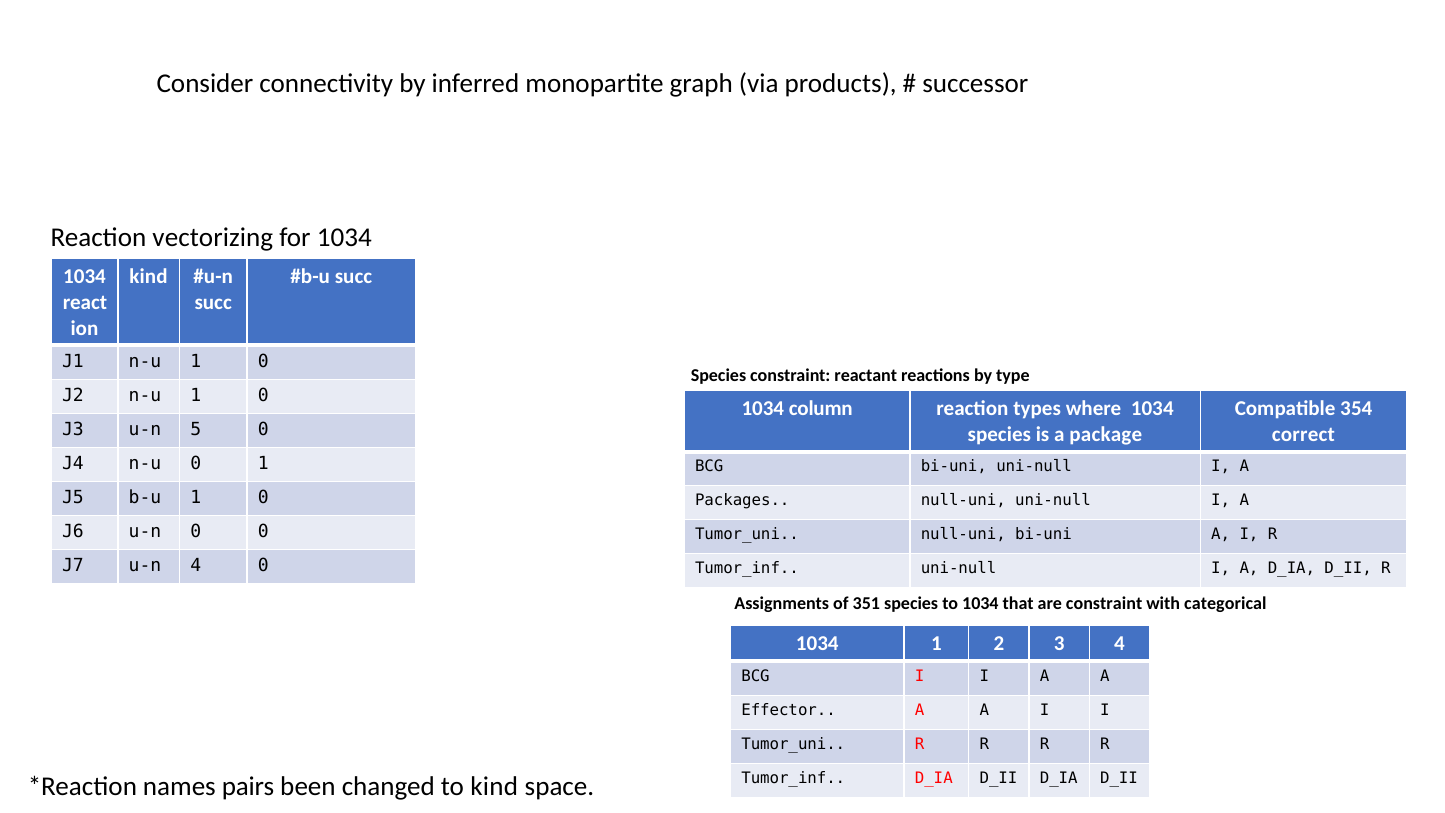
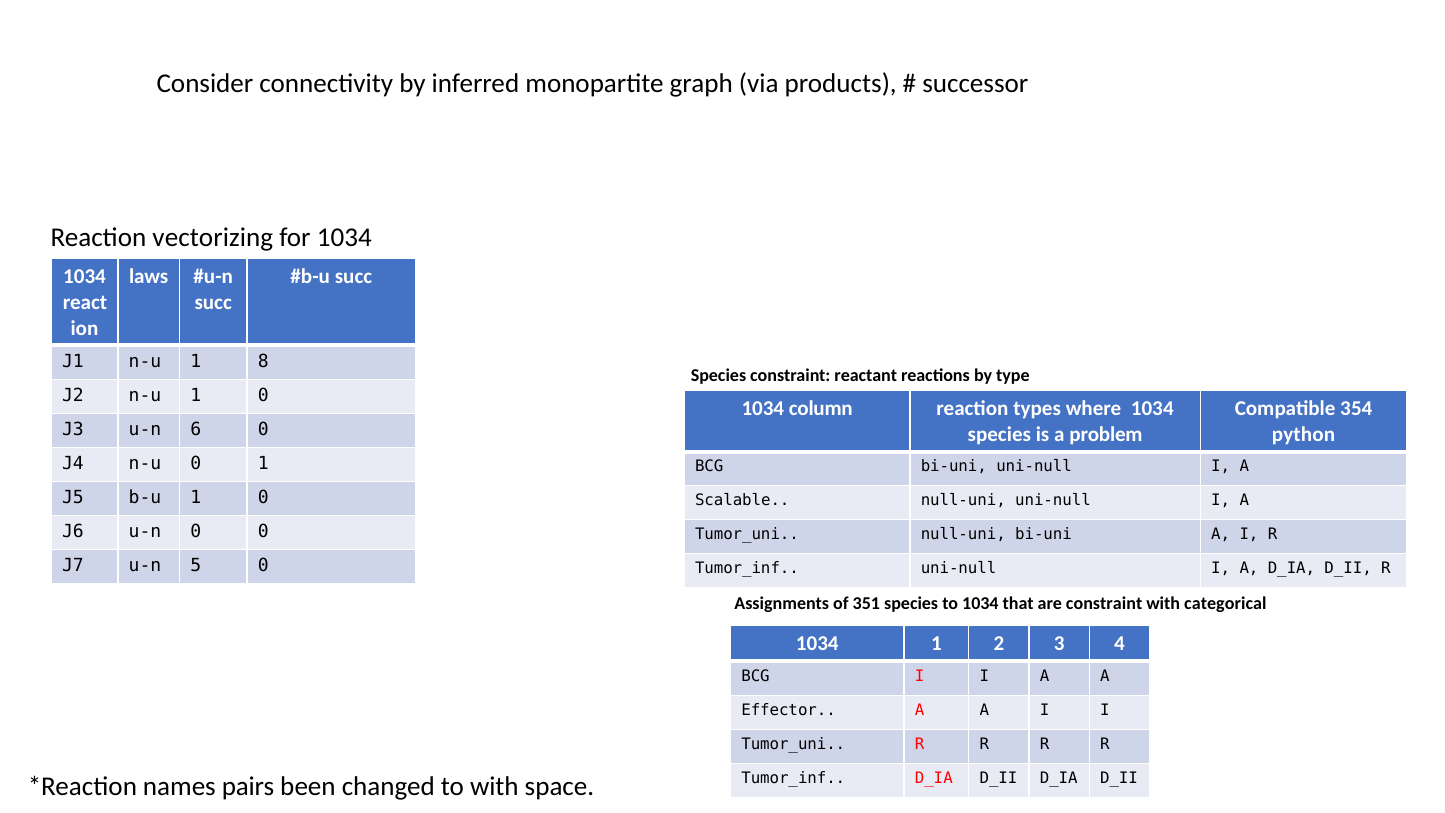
kind: kind -> laws (149, 277)
J1 n-u 1 0: 0 -> 8 (263, 361)
5: 5 -> 6 (196, 429)
package: package -> problem (1106, 434)
correct: correct -> python (1303, 434)
Packages: Packages -> Scalable (742, 500)
u-n 4: 4 -> 5 (196, 565)
to kind: kind -> with (494, 786)
